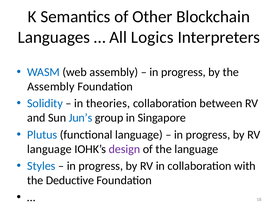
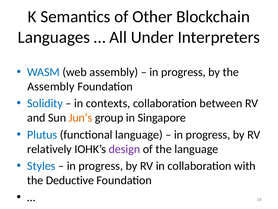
Logics: Logics -> Under (152, 37)
theories: theories -> contexts (108, 103)
Jun’s colour: blue -> orange (81, 118)
language: language -> relatively (49, 149)
